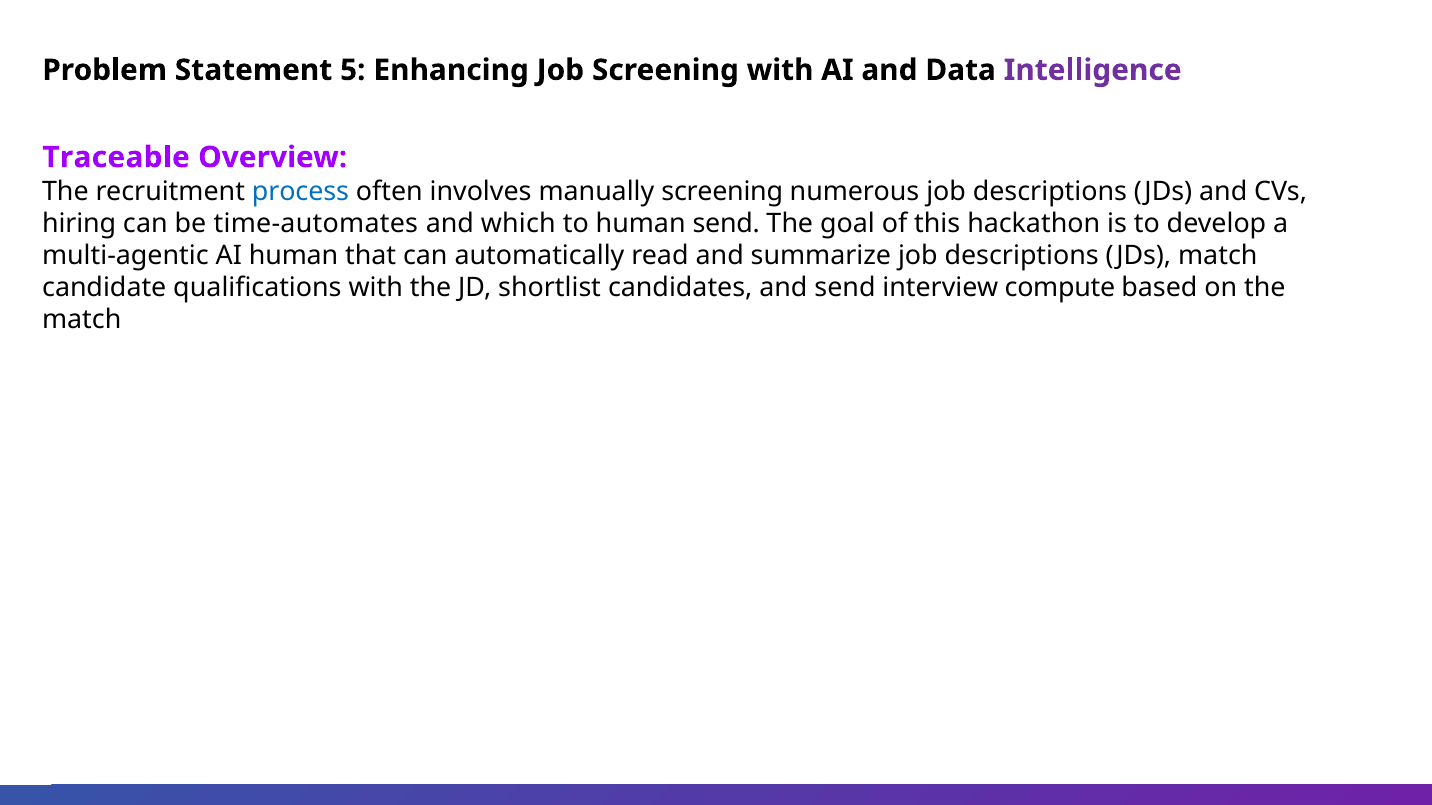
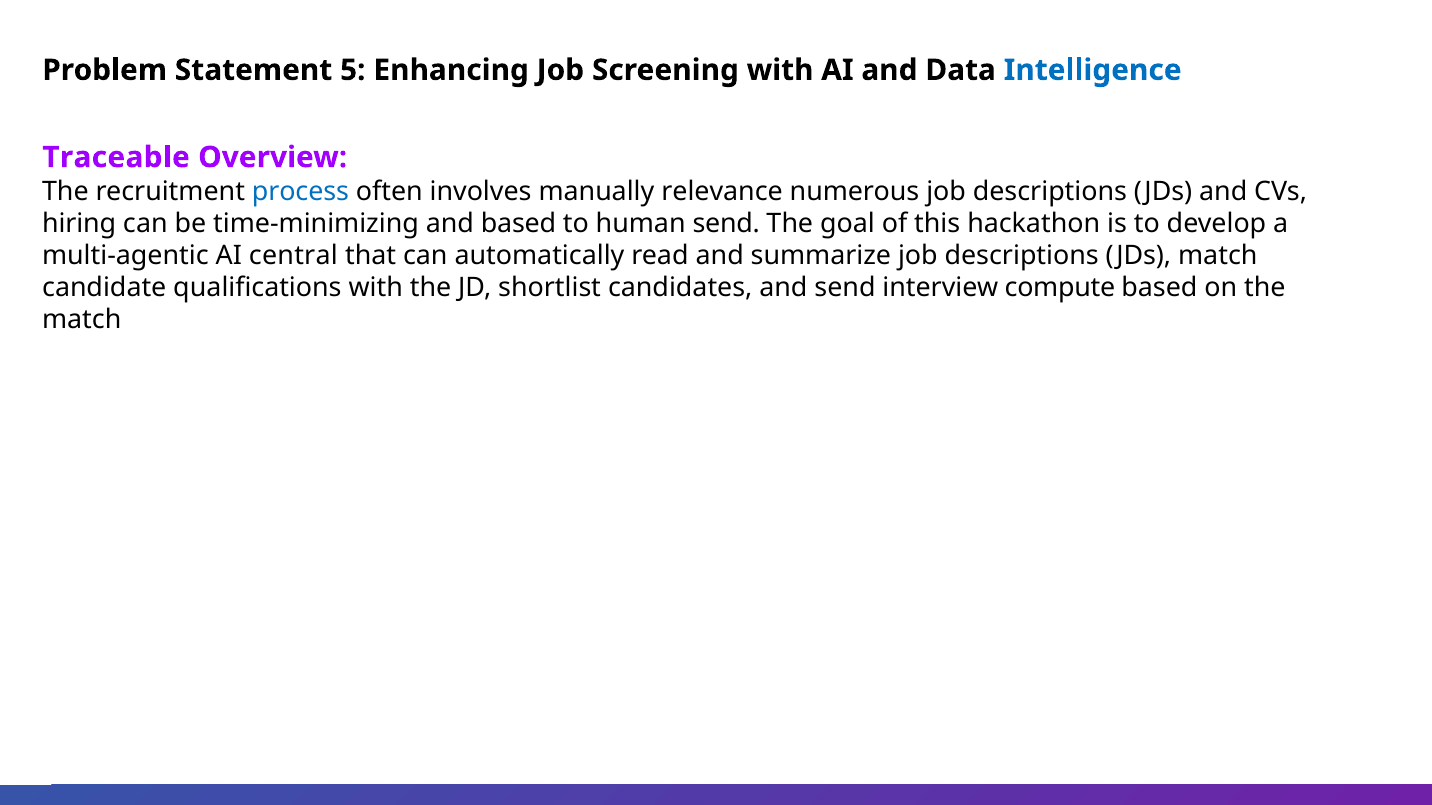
Intelligence colour: purple -> blue (1093, 70)
manually screening: screening -> relevance (722, 191)
time-automates: time-automates -> time-minimizing (316, 223)
and which: which -> based (519, 223)
AI human: human -> central (293, 256)
